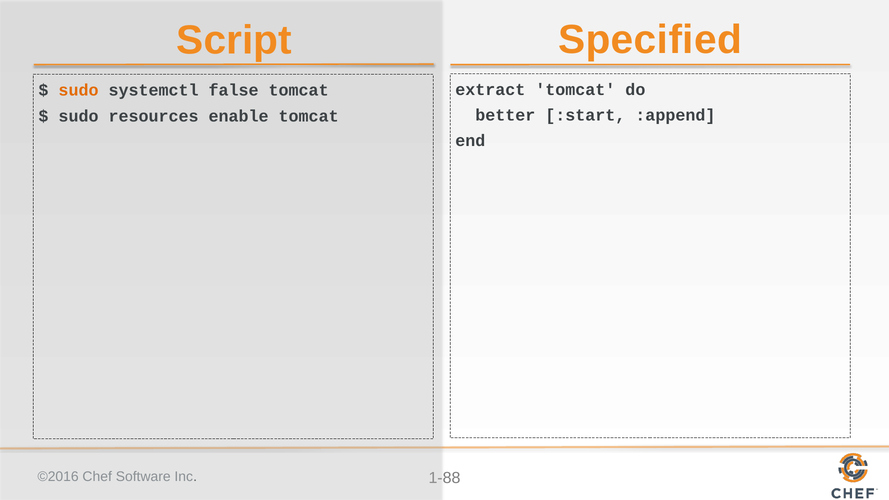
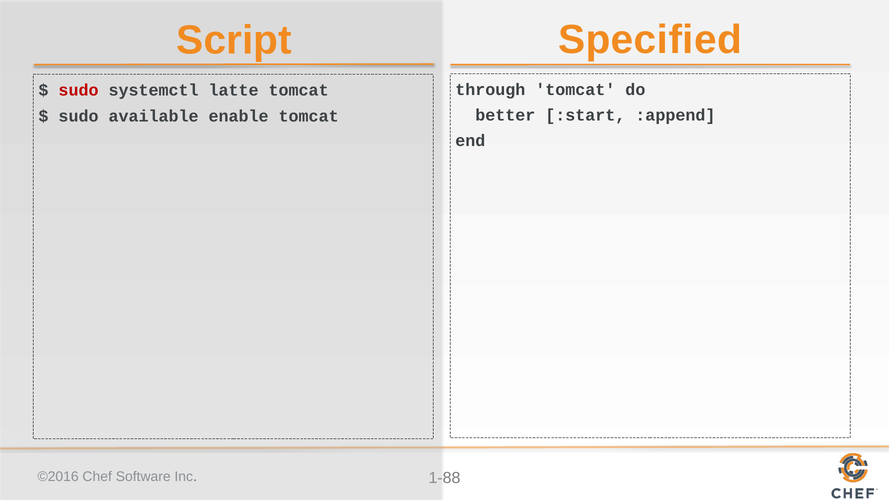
extract: extract -> through (490, 90)
sudo colour: orange -> red (79, 90)
false: false -> latte (234, 90)
resources: resources -> available (154, 116)
